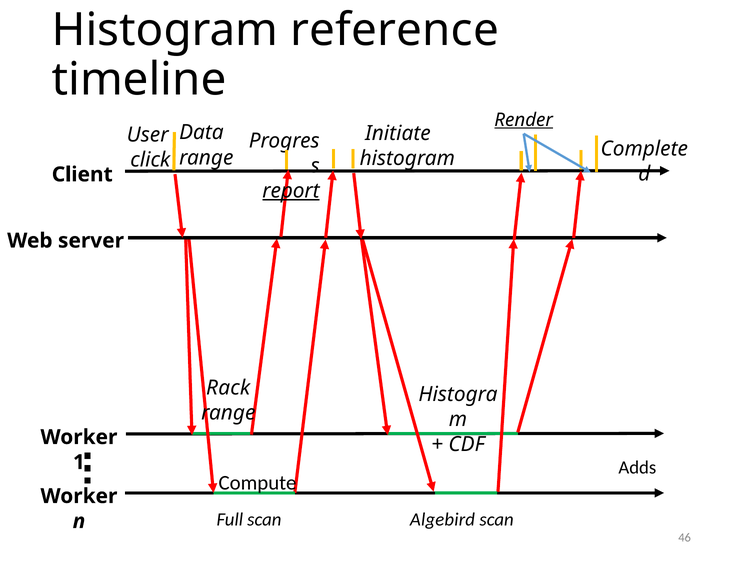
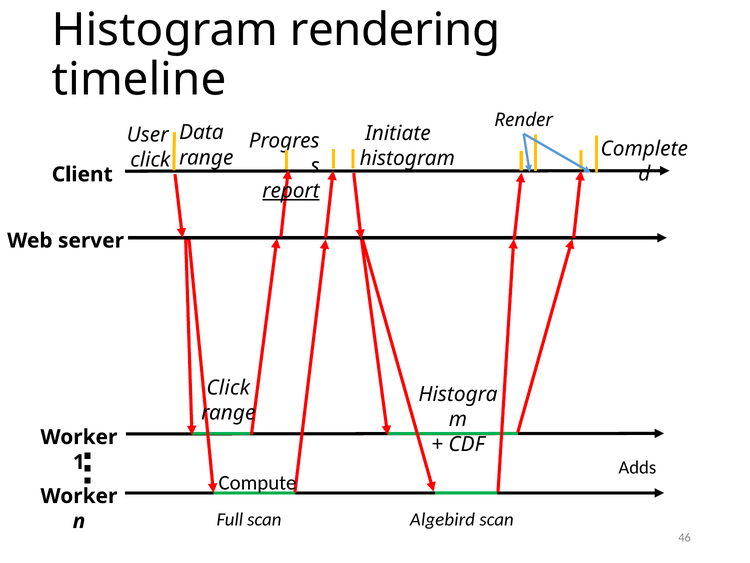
reference: reference -> rendering (395, 30)
Render underline: present -> none (524, 120)
Rack: Rack -> Click (228, 387)
